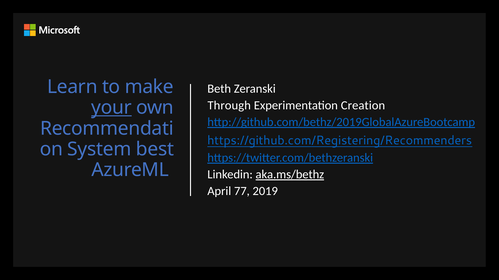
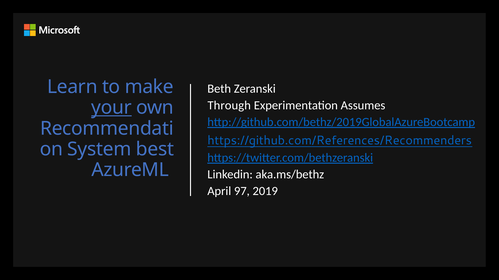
Creation: Creation -> Assumes (363, 106)
https://github.com/Registering/Recommenders: https://github.com/Registering/Recommenders -> https://github.com/References/Recommenders (340, 141)
aka.ms/bethz underline: present -> none (290, 175)
77: 77 -> 97 (242, 191)
